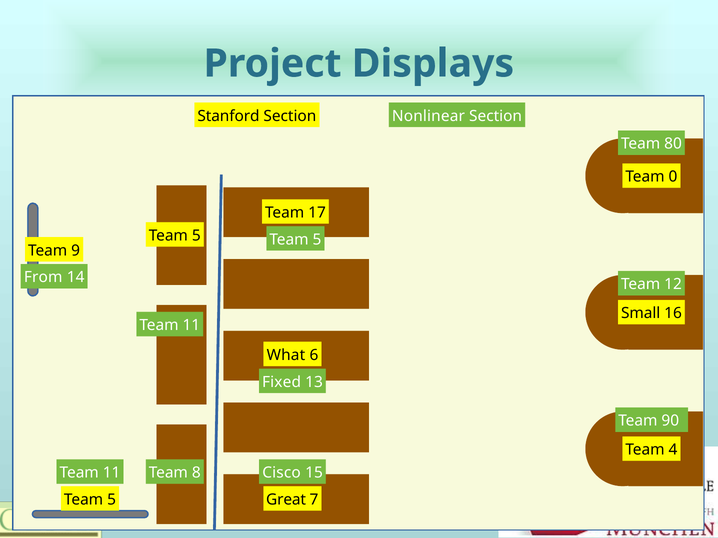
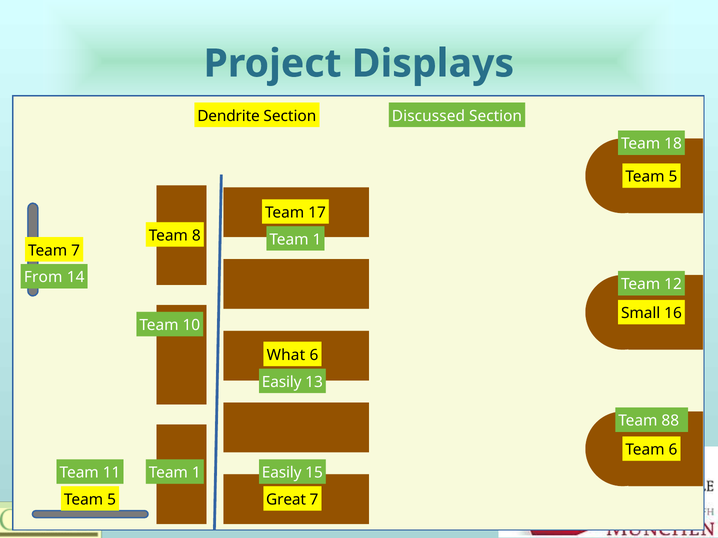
Stanford: Stanford -> Dendrite (229, 116)
Nonlinear: Nonlinear -> Discussed (428, 116)
80: 80 -> 18 (673, 144)
0: 0 -> 5 (673, 177)
5: 5 -> 8 (196, 236)
5: 5 -> 1 (317, 240)
Team 9: 9 -> 7 (76, 251)
11: 11 -> 10 (191, 325)
Fixed: Fixed -> Easily (282, 382)
90: 90 -> 88 (670, 421)
Team 4: 4 -> 6 (673, 450)
8: 8 -> 1 (196, 473)
Cisco: Cisco -> Easily (282, 473)
